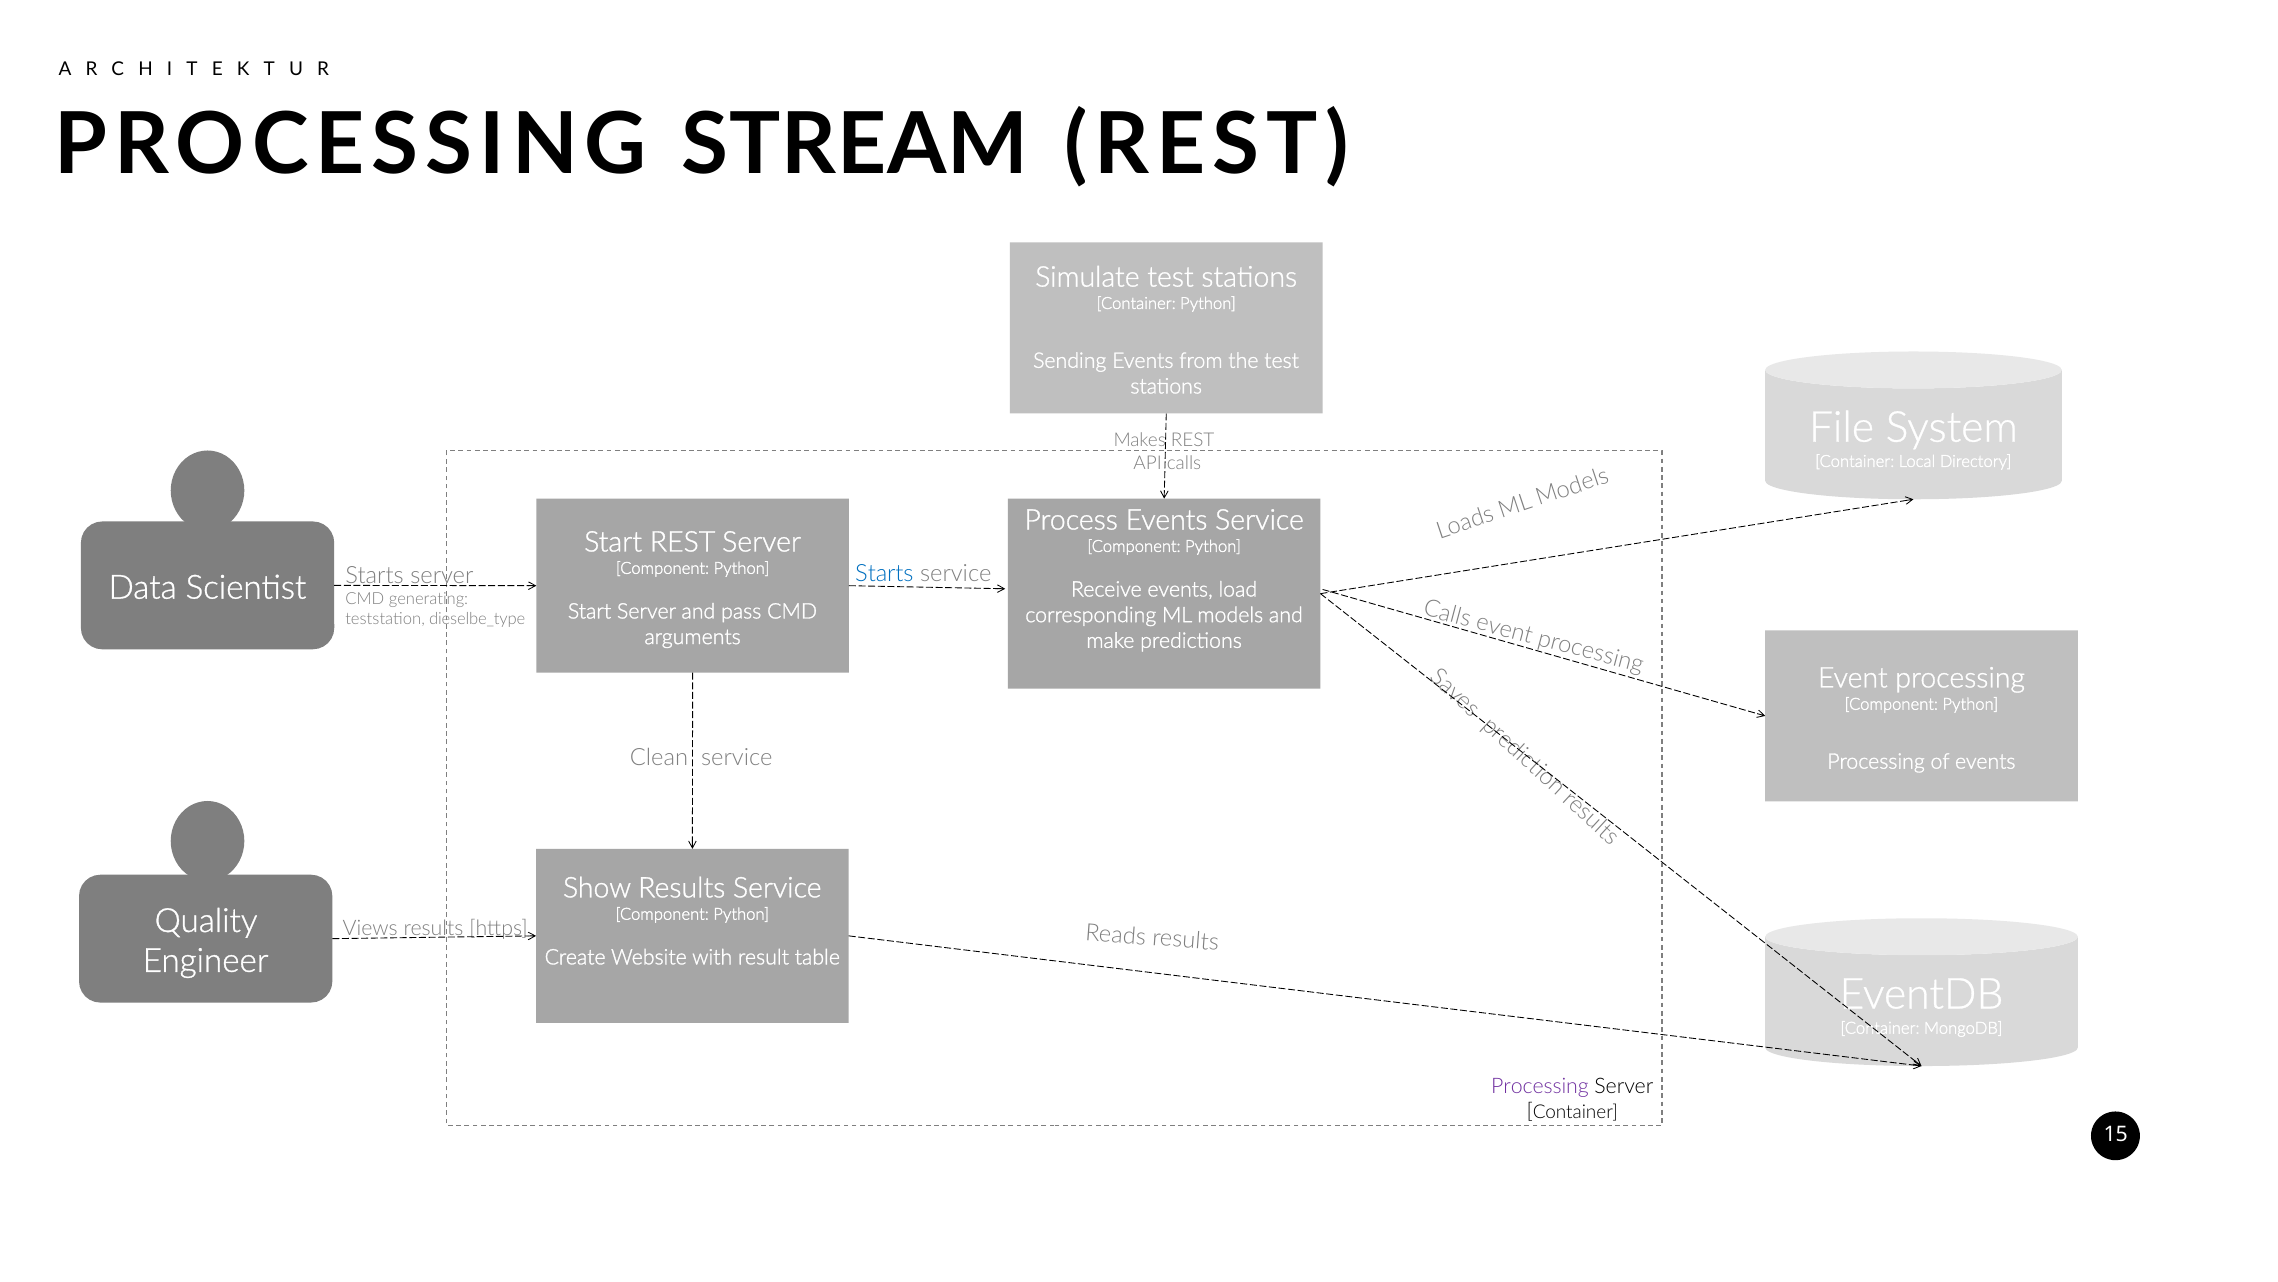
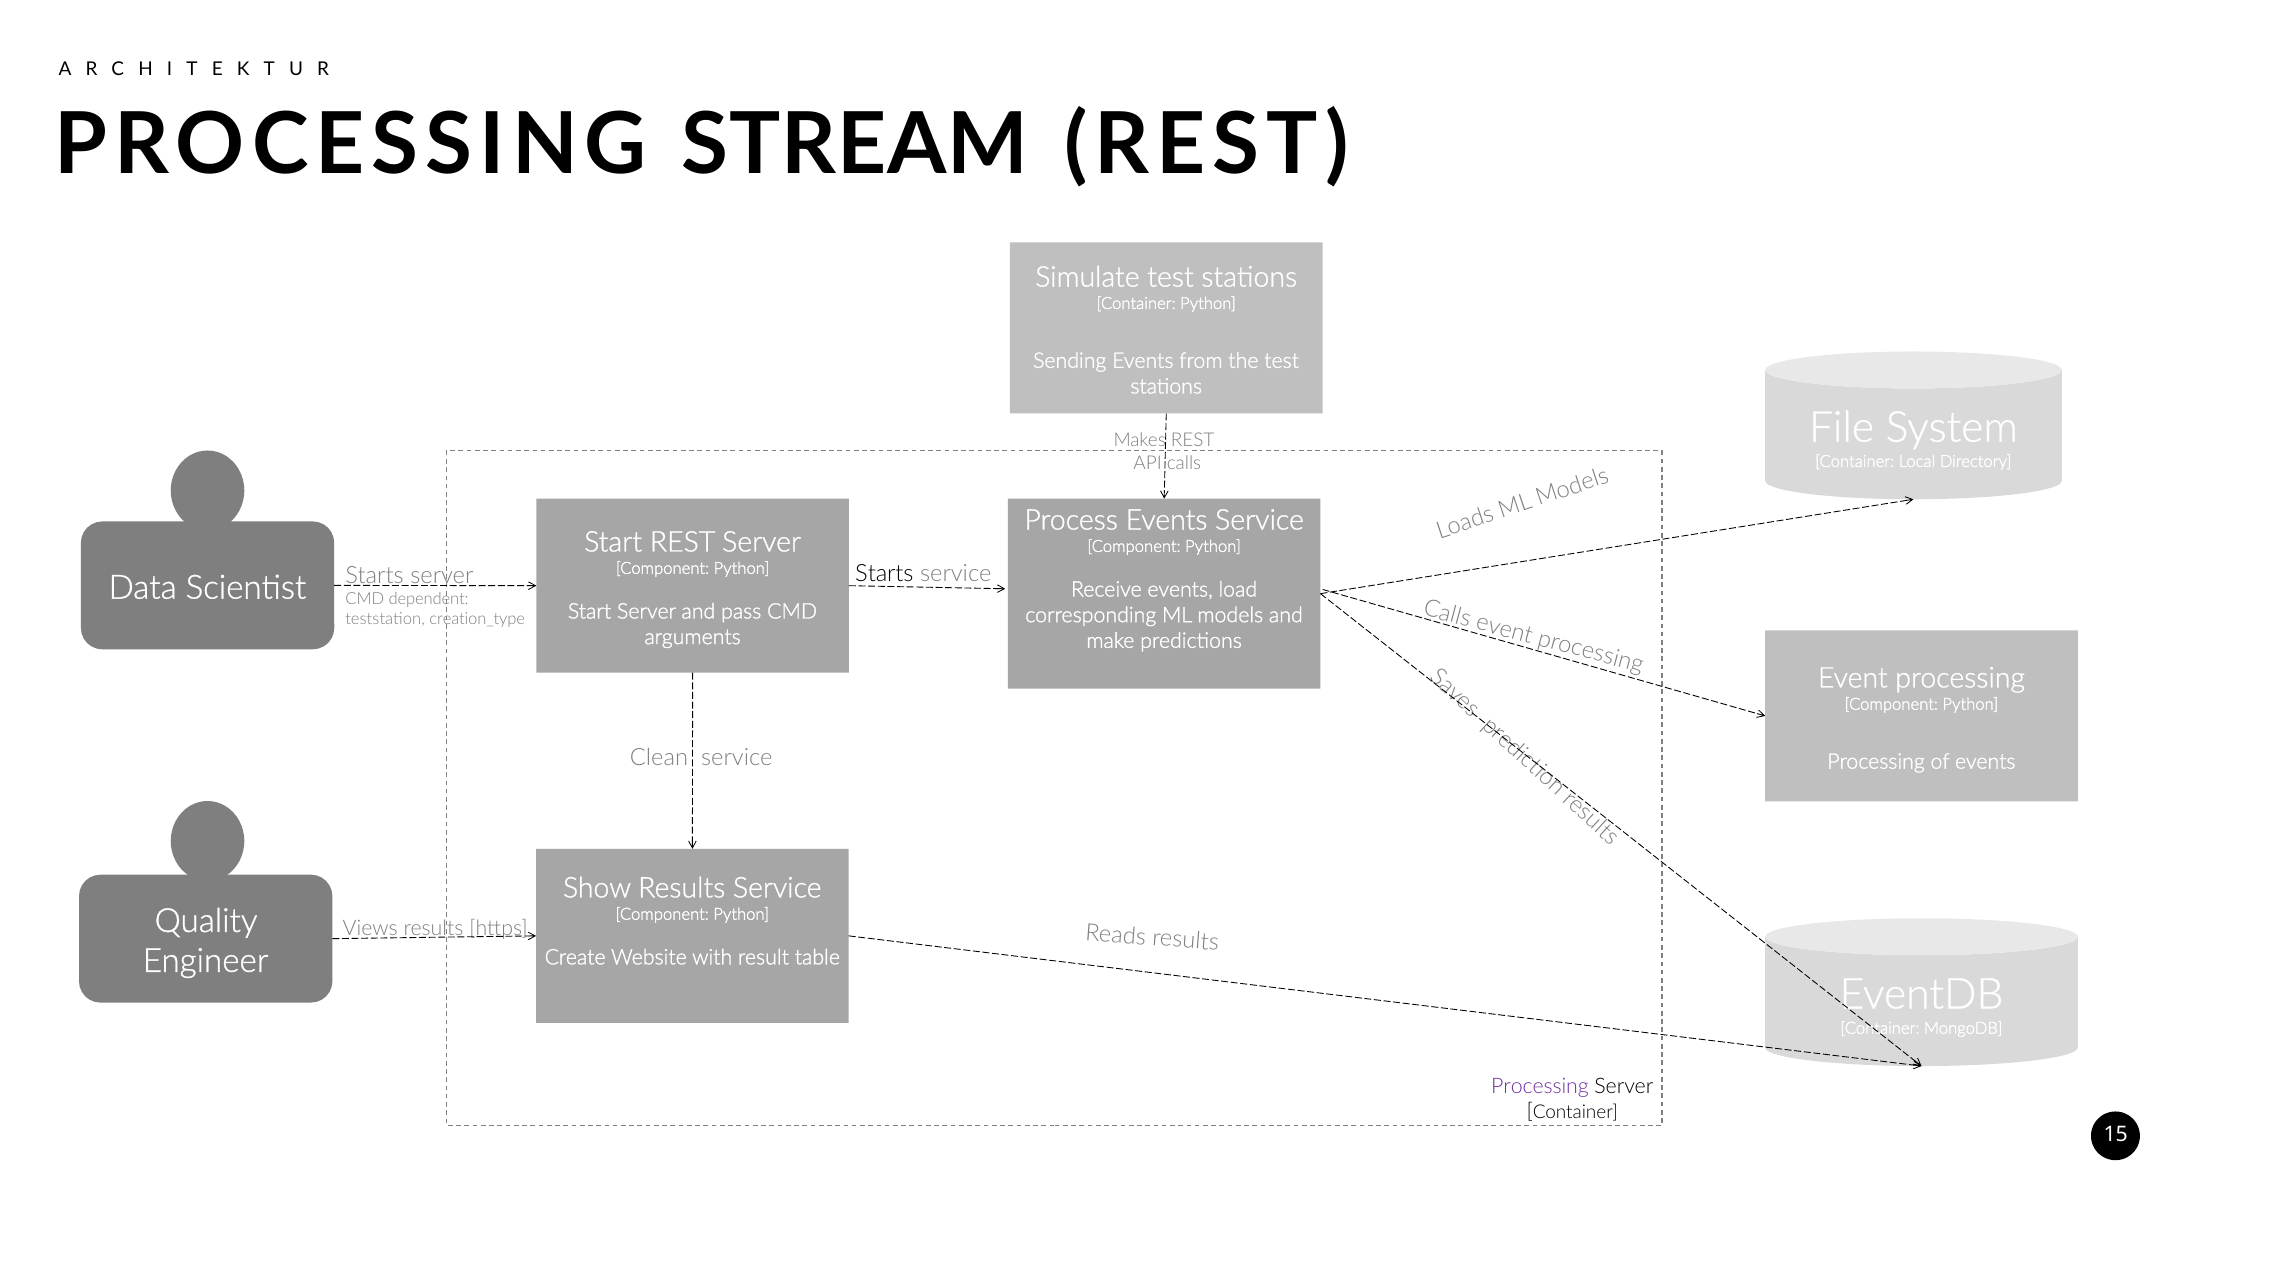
Starts colour: blue -> black (884, 573)
generating: generating -> dependent (429, 599)
dieselbe_type: dieselbe_type -> creation_type (477, 619)
